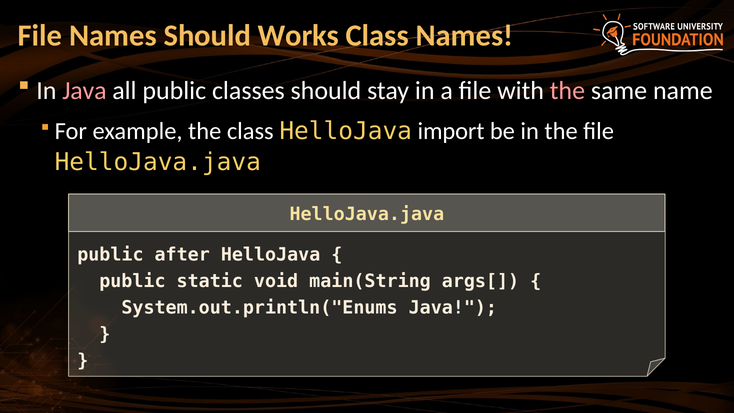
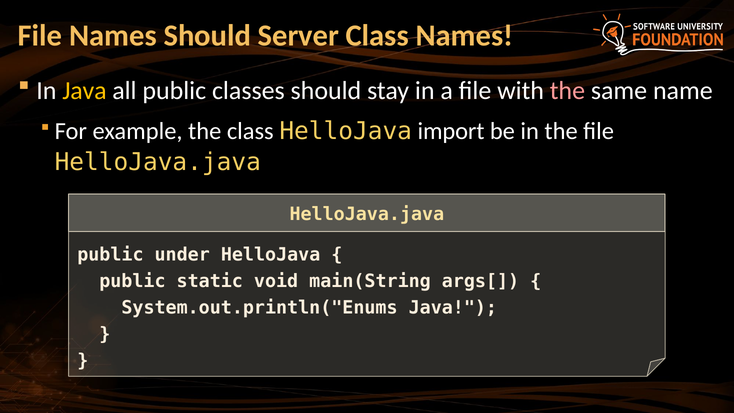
Works: Works -> Server (298, 36)
Java colour: pink -> yellow (84, 90)
after: after -> under (182, 255)
